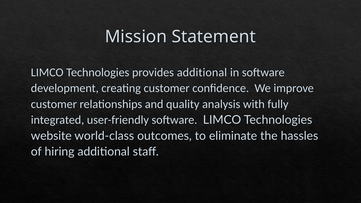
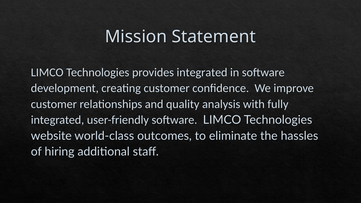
provides additional: additional -> integrated (202, 72)
